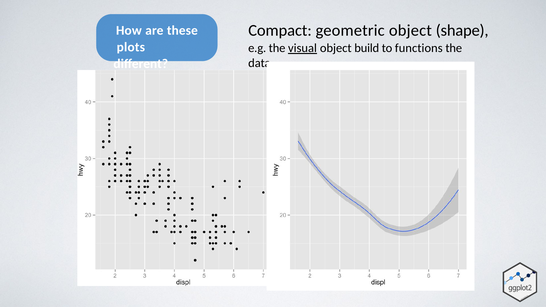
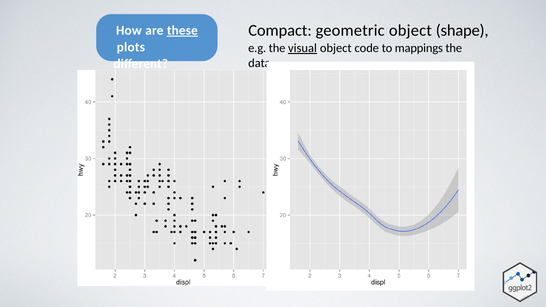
these underline: none -> present (182, 30)
build: build -> code (367, 48)
functions: functions -> mappings (419, 48)
